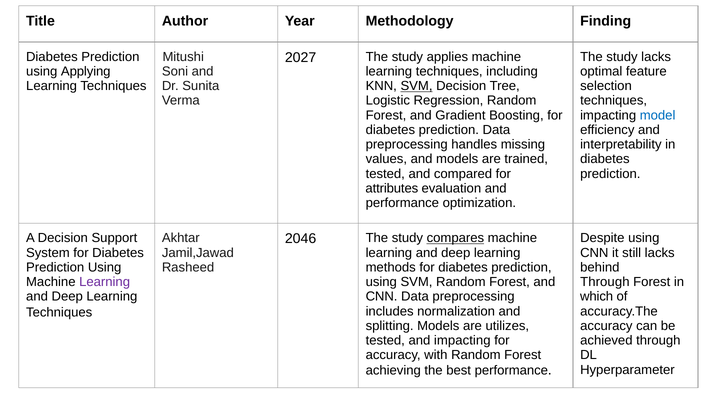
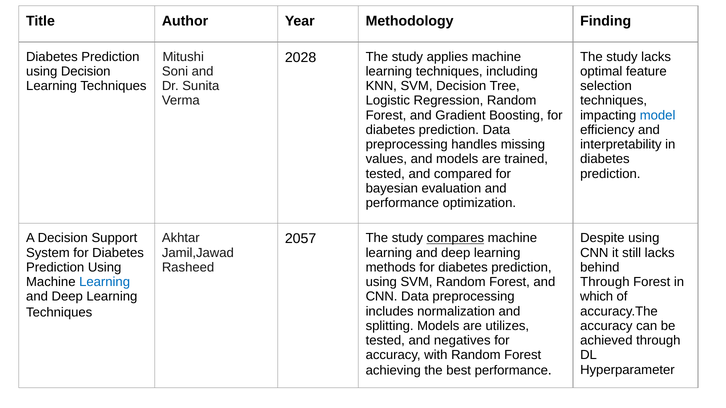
2027: 2027 -> 2028 (301, 58)
using Applying: Applying -> Decision (86, 72)
SVM underline: present -> none (417, 86)
attributes: attributes -> bayesian (392, 189)
2046: 2046 -> 2057 (301, 239)
Learning colour: purple -> blue (105, 282)
and impacting: impacting -> negatives (462, 341)
